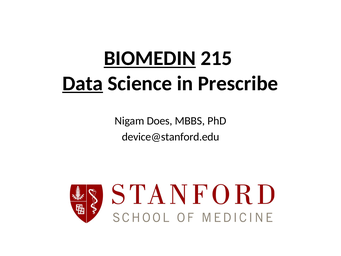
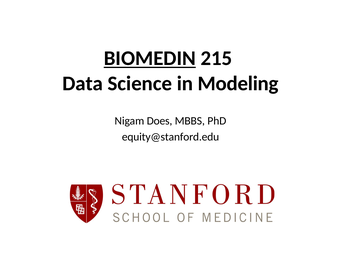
Data underline: present -> none (83, 83)
Prescribe: Prescribe -> Modeling (238, 83)
device@stanford.edu: device@stanford.edu -> equity@stanford.edu (171, 137)
